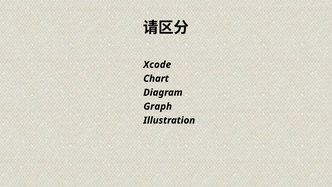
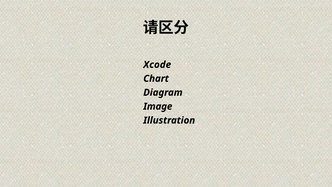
Graph: Graph -> Image (158, 106)
